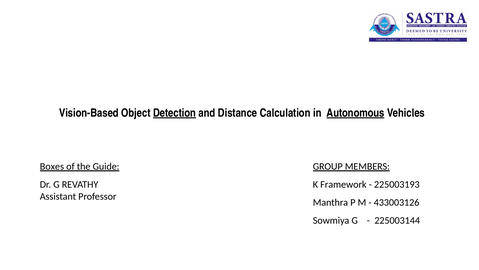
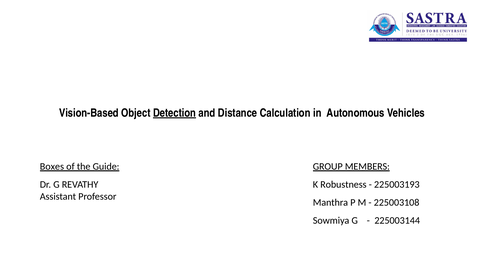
Autonomous underline: present -> none (356, 113)
Framework: Framework -> Robustness (343, 184)
433003126: 433003126 -> 225003108 (397, 202)
